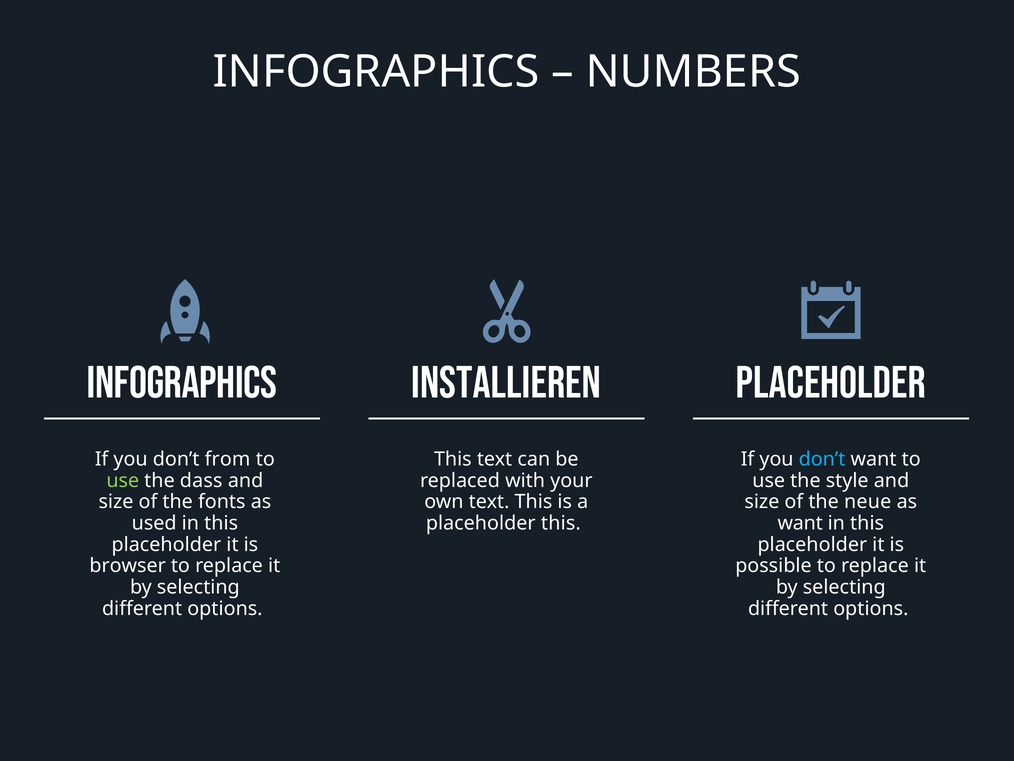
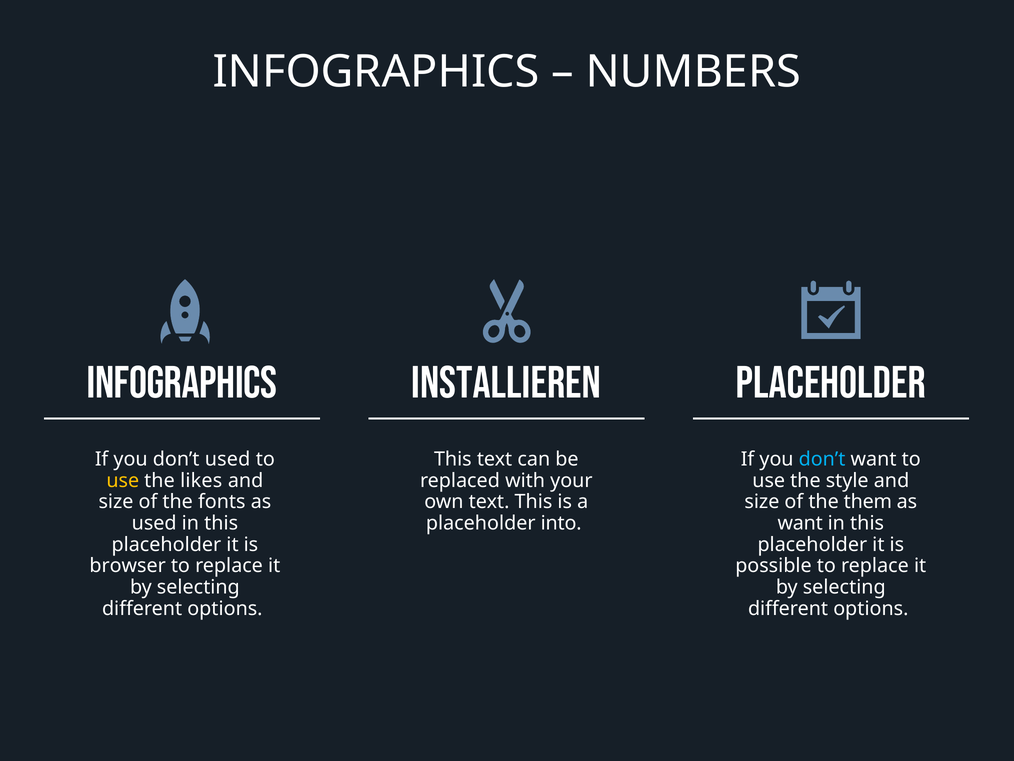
don’t from: from -> used (228, 459)
use colour: light green -> yellow (123, 480)
dass: dass -> likes (201, 480)
neue: neue -> them (868, 502)
placeholder this: this -> into (561, 523)
